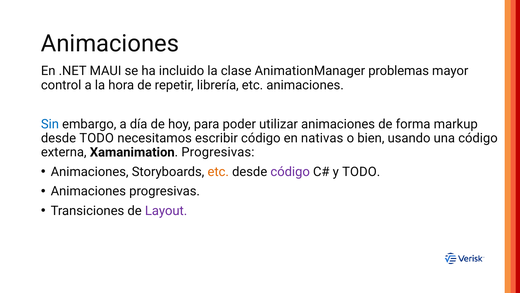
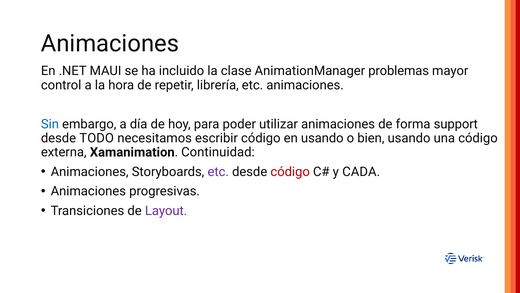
markup: markup -> support (456, 124)
en nativas: nativas -> usando (322, 138)
Xamanimation Progresivas: Progresivas -> Continuidad (218, 152)
etc colour: orange -> purple (218, 171)
código colour: purple -> red (290, 171)
y TODO: TODO -> CADA (361, 171)
